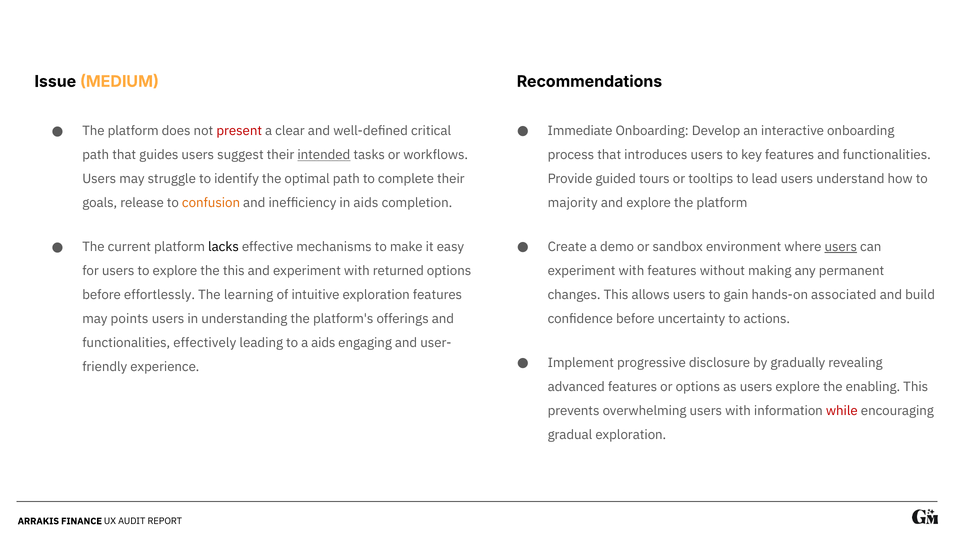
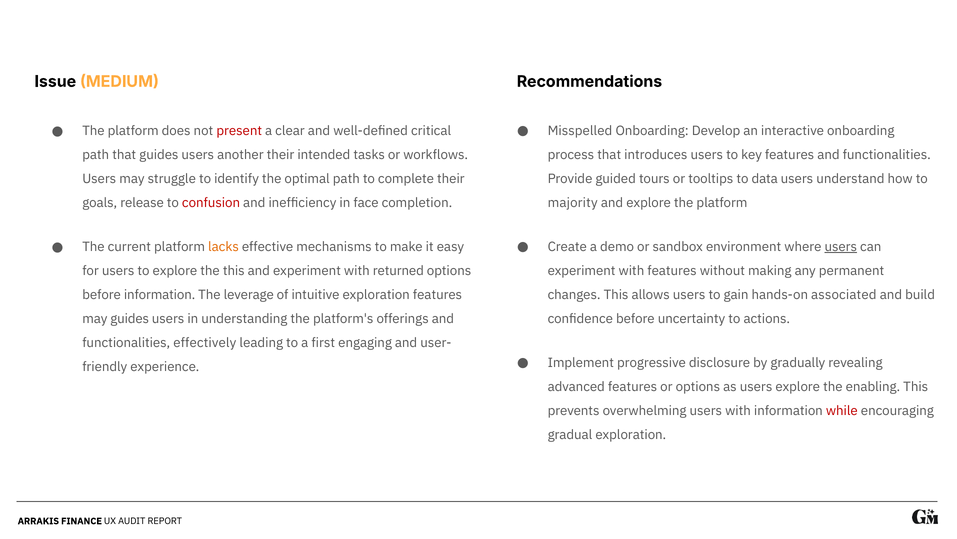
Immediate: Immediate -> Misspelled (580, 131)
suggest: suggest -> another (240, 155)
intended underline: present -> none (324, 155)
lead: lead -> data (765, 179)
confusion colour: orange -> red (211, 203)
in aids: aids -> face (366, 203)
lacks colour: black -> orange (223, 247)
before effortlessly: effortlessly -> information (160, 295)
learning: learning -> leverage (249, 295)
may points: points -> guides (130, 319)
a aids: aids -> first (323, 343)
